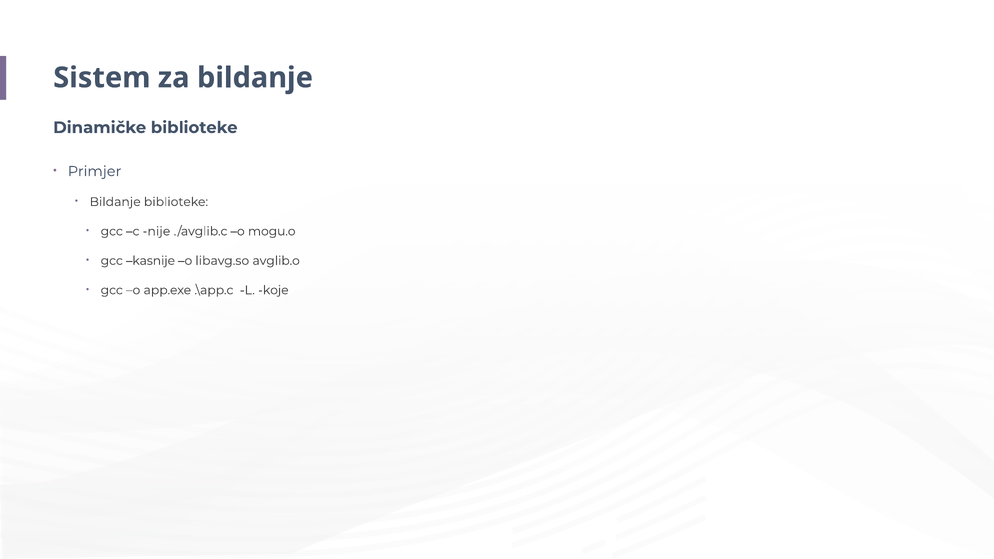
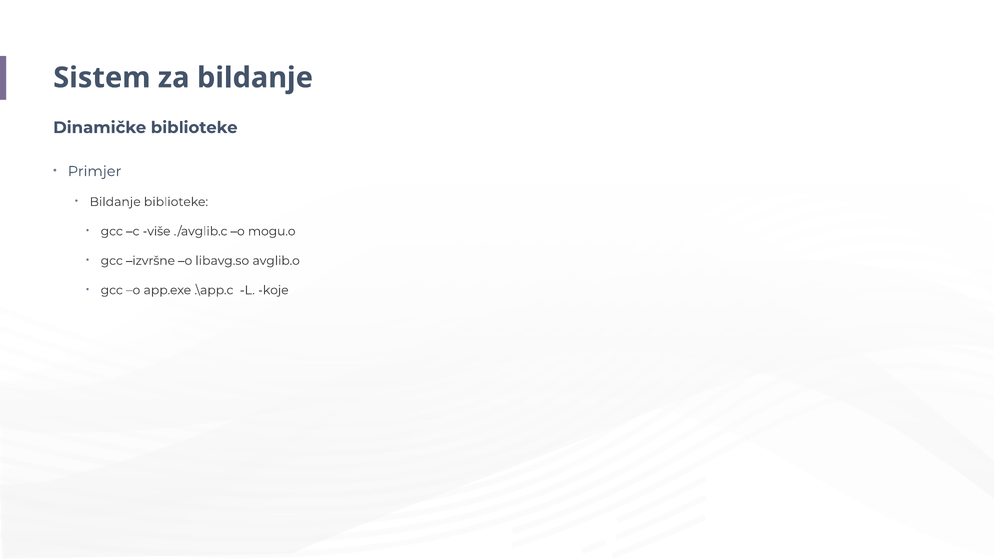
nije: nije -> više (157, 231)
kasnije: kasnije -> izvršne (151, 261)
